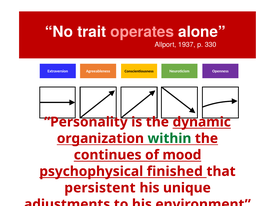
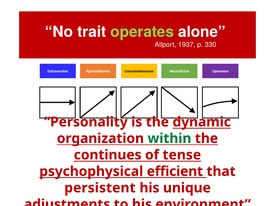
operates colour: pink -> light green (142, 32)
mood: mood -> tense (182, 155)
finished: finished -> efficient (175, 172)
